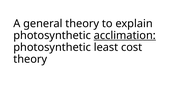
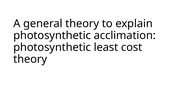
acclimation underline: present -> none (125, 35)
